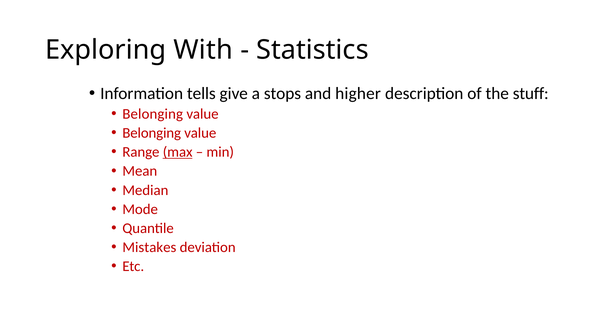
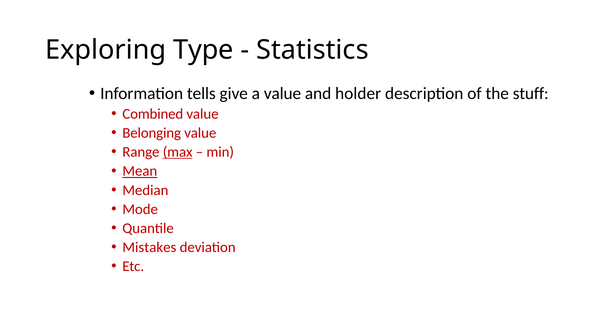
With: With -> Type (203, 50)
a stops: stops -> value (282, 94)
higher: higher -> holder (358, 94)
Belonging: Belonging -> Combined (153, 114)
Mean underline: none -> present (140, 171)
